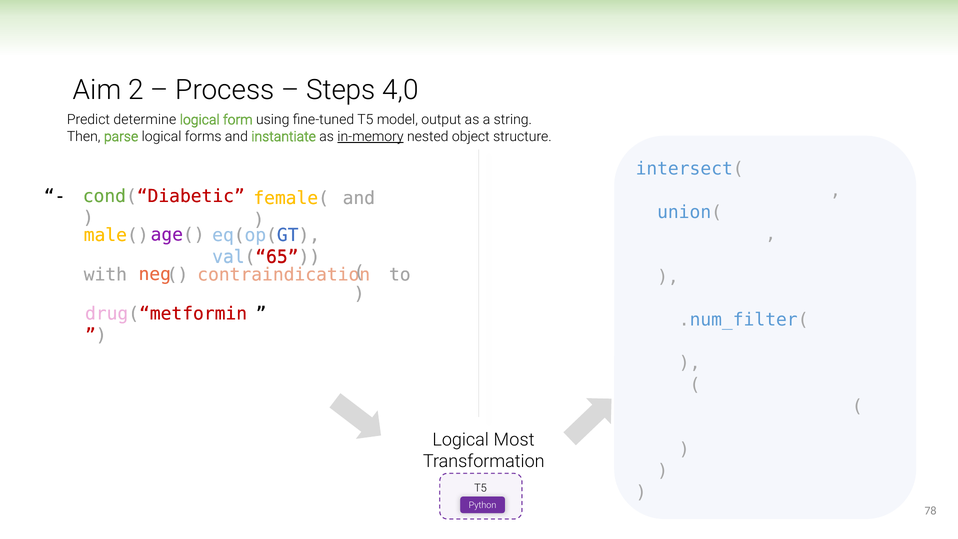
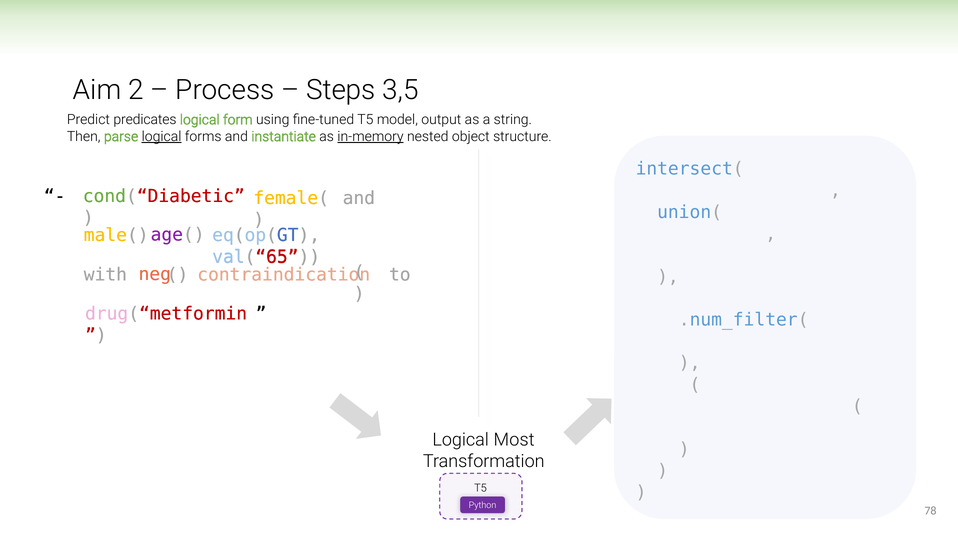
4,0: 4,0 -> 3,5 (400, 90)
determine: determine -> predicates (145, 120)
logical underline: none -> present (162, 137)
